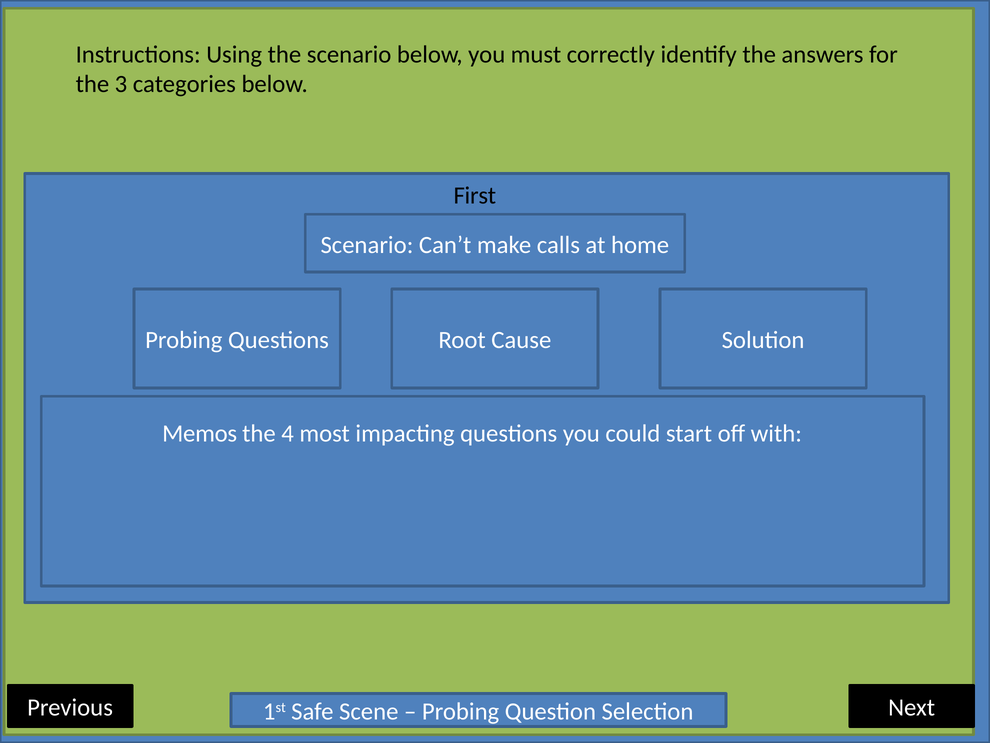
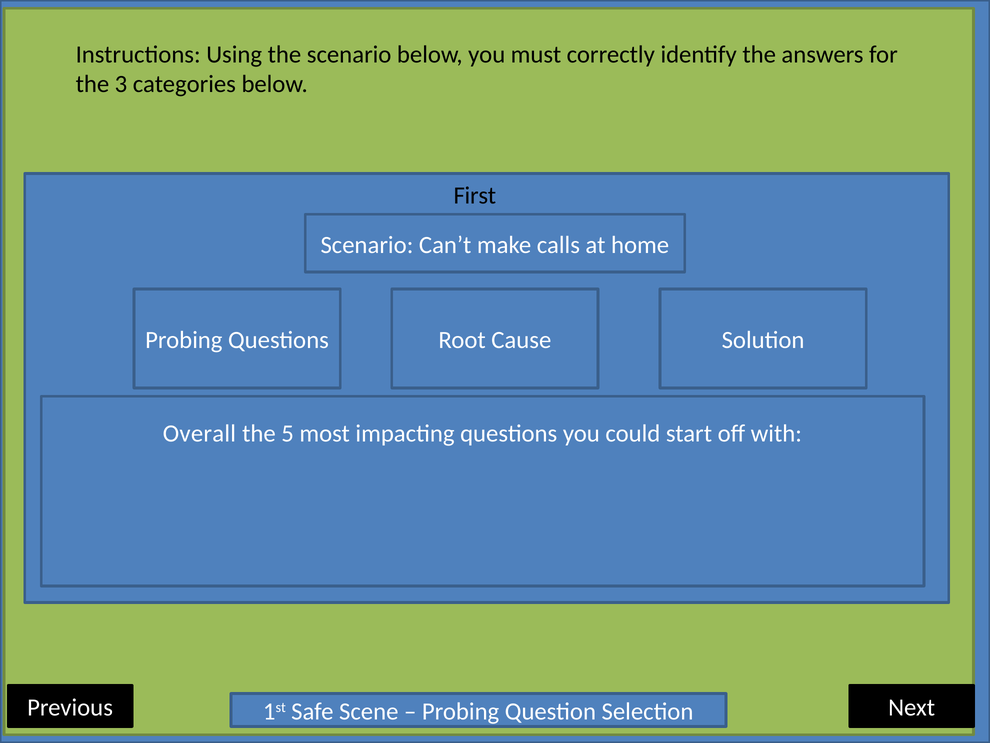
Memos: Memos -> Overall (199, 433)
4: 4 -> 5 (288, 433)
